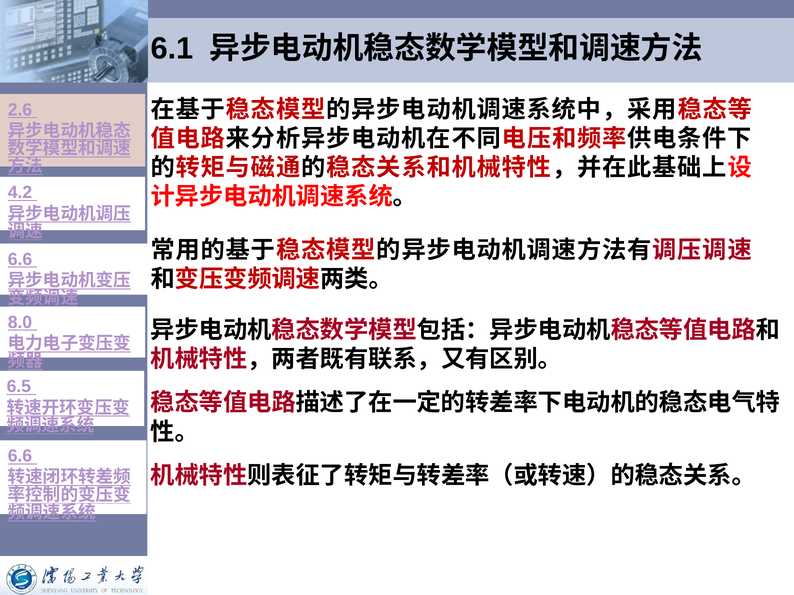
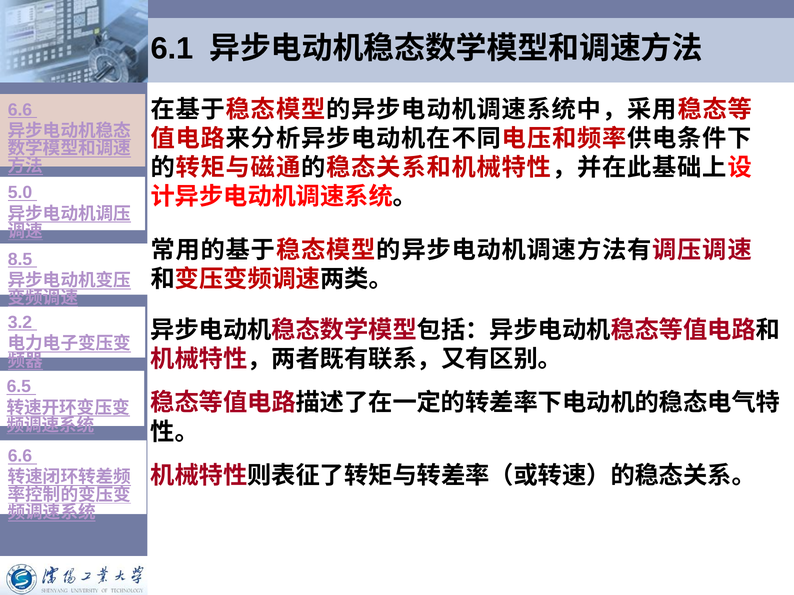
2.6: 2.6 -> 6.6 (20, 110)
4.2: 4.2 -> 5.0 (20, 193)
6.6: 6.6 -> 8.5 (20, 260)
8.0: 8.0 -> 3.2 (20, 323)
